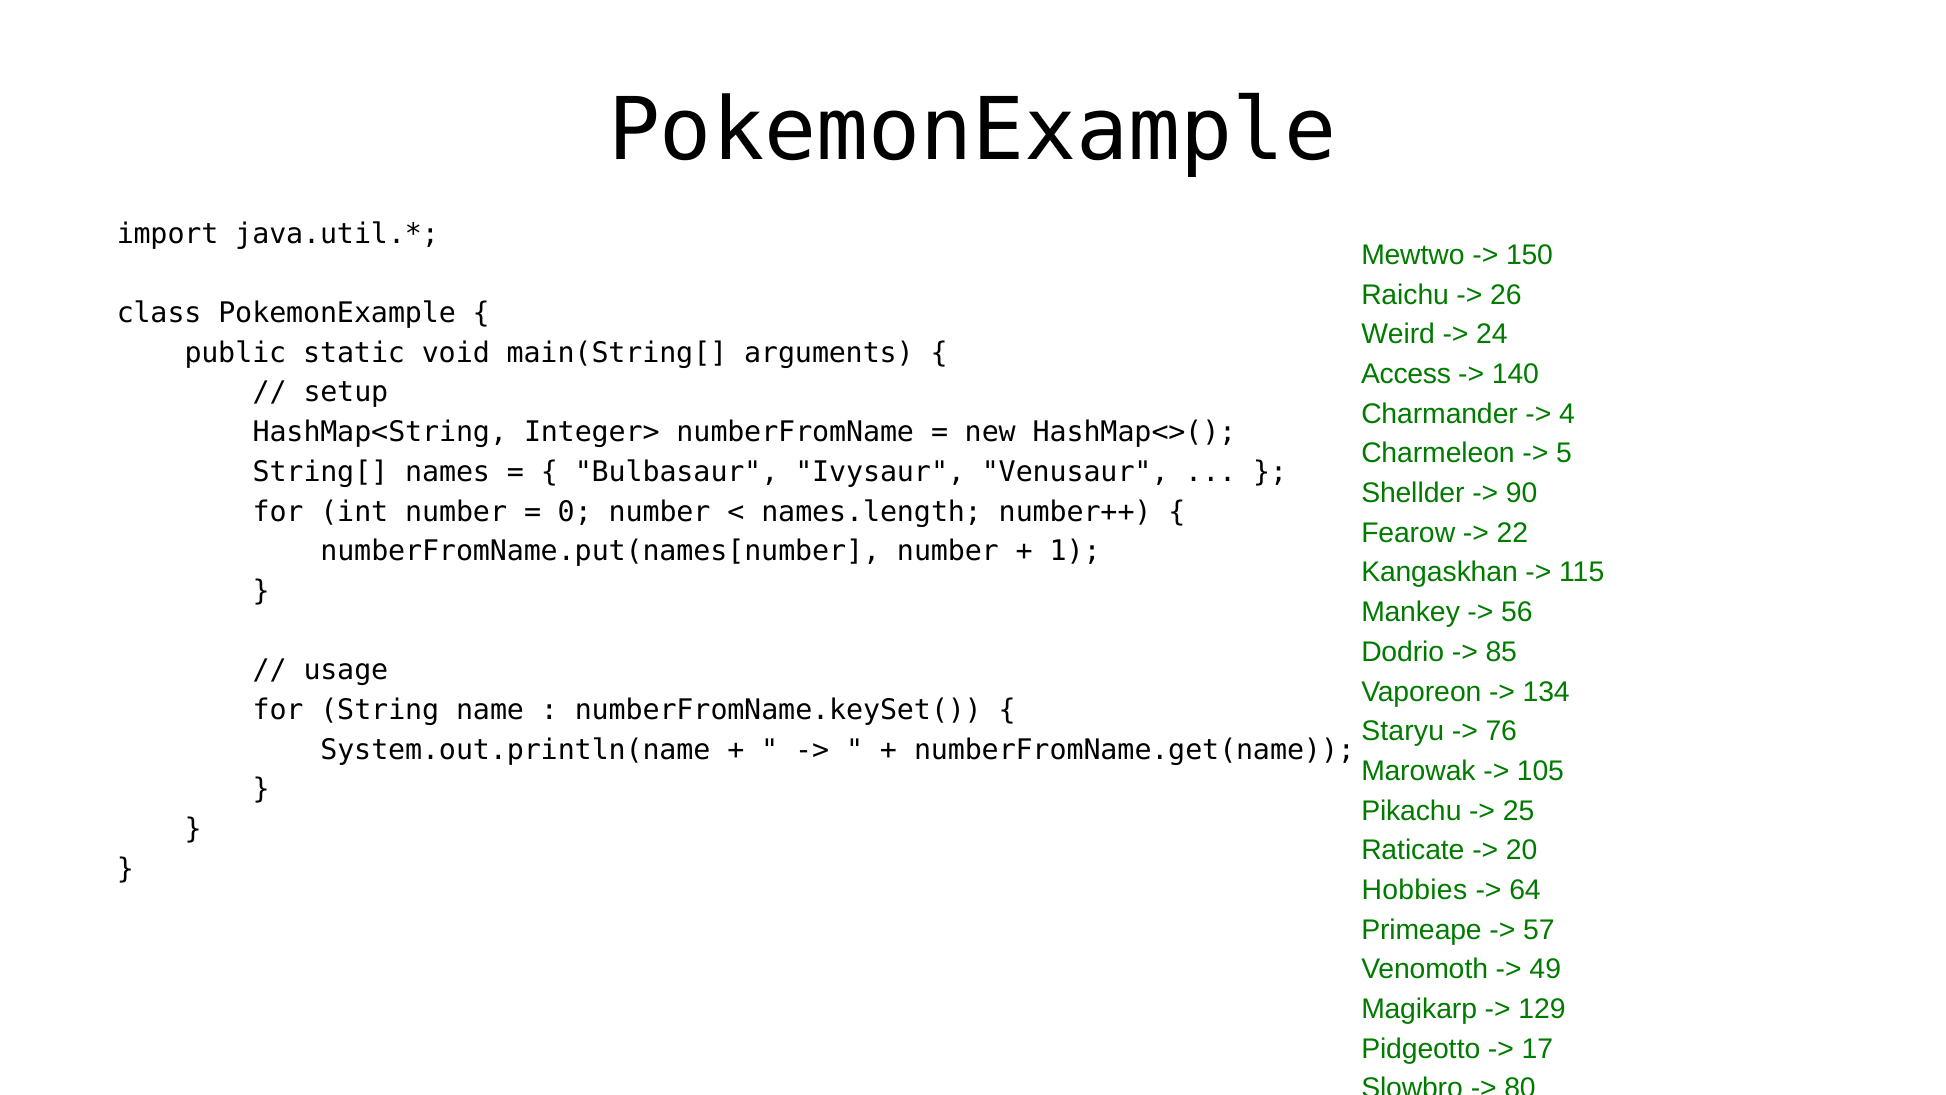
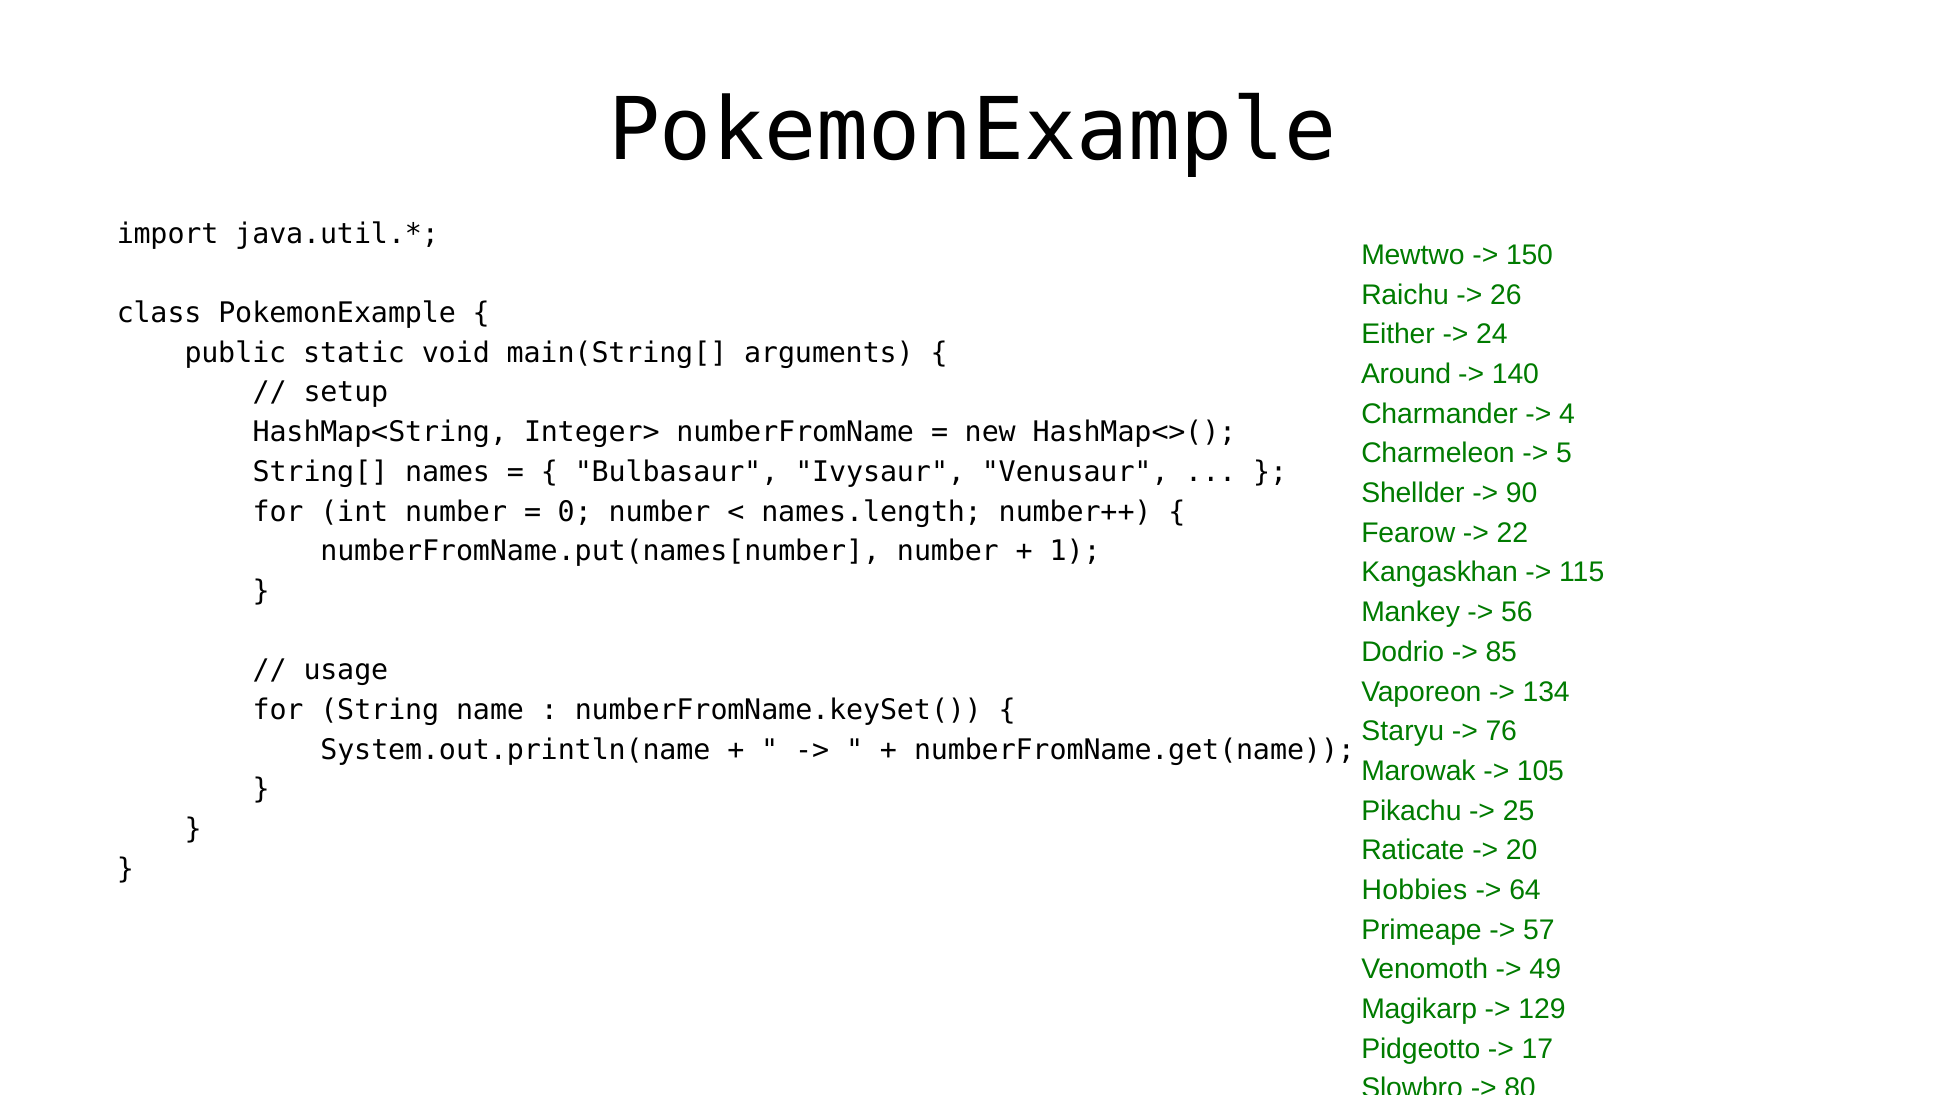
Weird: Weird -> Either (1398, 334)
Access: Access -> Around (1406, 374)
